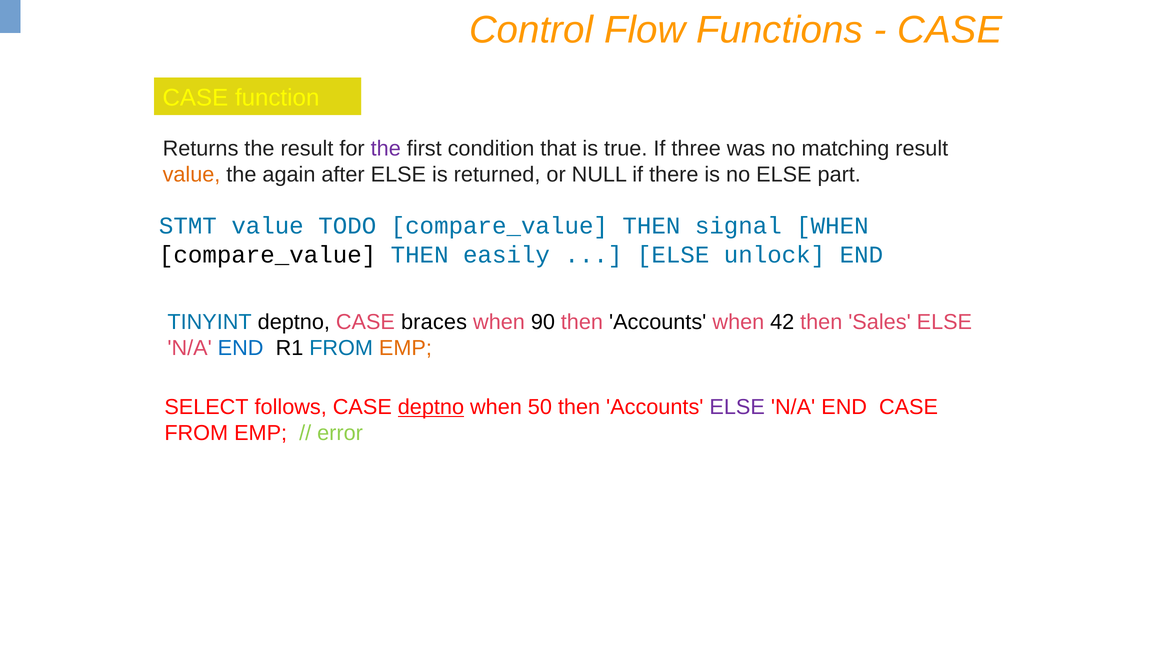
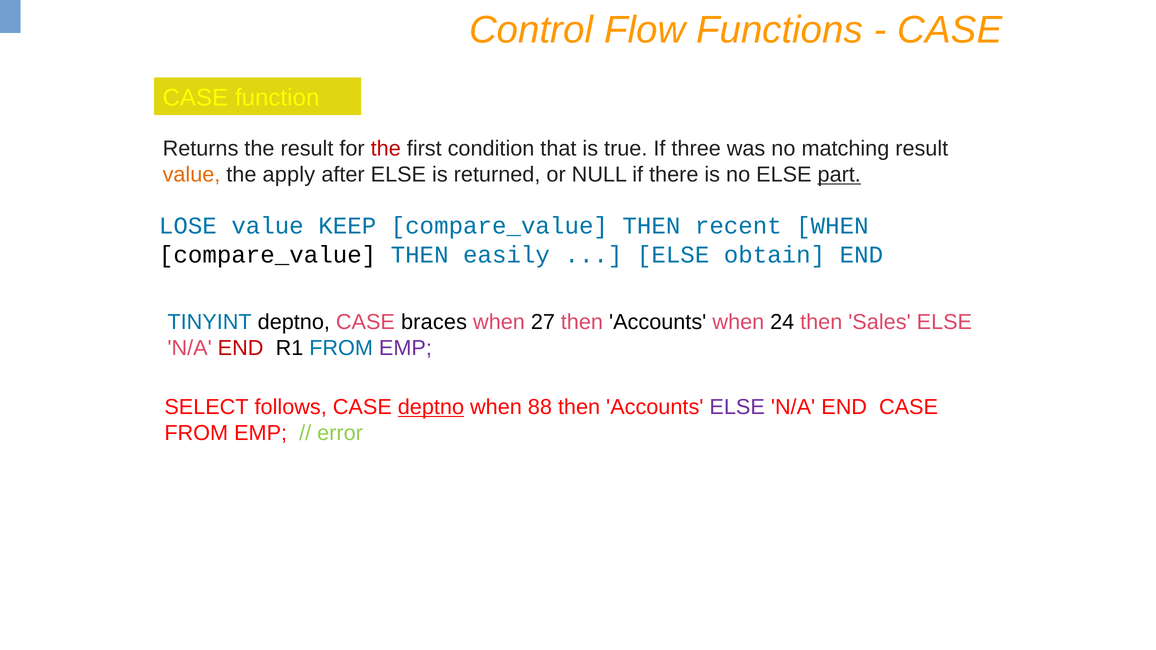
the colour: purple -> red (386, 149)
again: again -> apply (289, 175)
part underline: none -> present (839, 175)
STMT: STMT -> LOSE (188, 226)
TODO: TODO -> KEEP (347, 226)
signal: signal -> recent (738, 226)
unlock: unlock -> obtain (774, 255)
90: 90 -> 27 (543, 322)
42: 42 -> 24 (782, 322)
END colour: blue -> red (241, 348)
EMP colour: orange -> purple (405, 348)
50: 50 -> 88 (540, 407)
